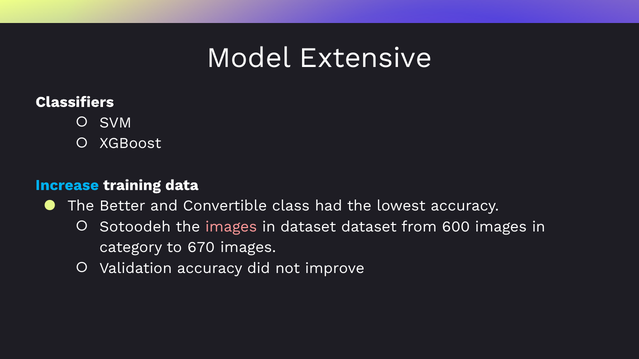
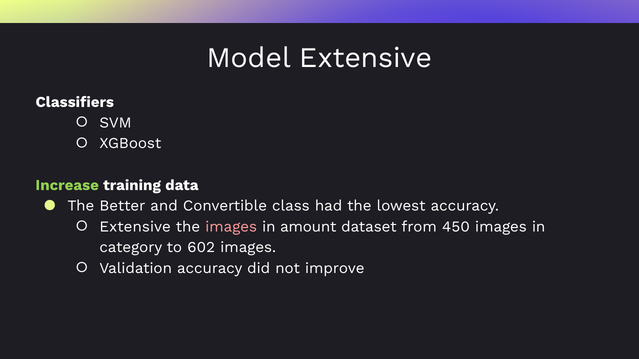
Increase colour: light blue -> light green (67, 185)
Sotoodeh: Sotoodeh -> Extensive (135, 227)
in dataset: dataset -> amount (308, 227)
600: 600 -> 450 (456, 227)
670: 670 -> 602 (201, 248)
